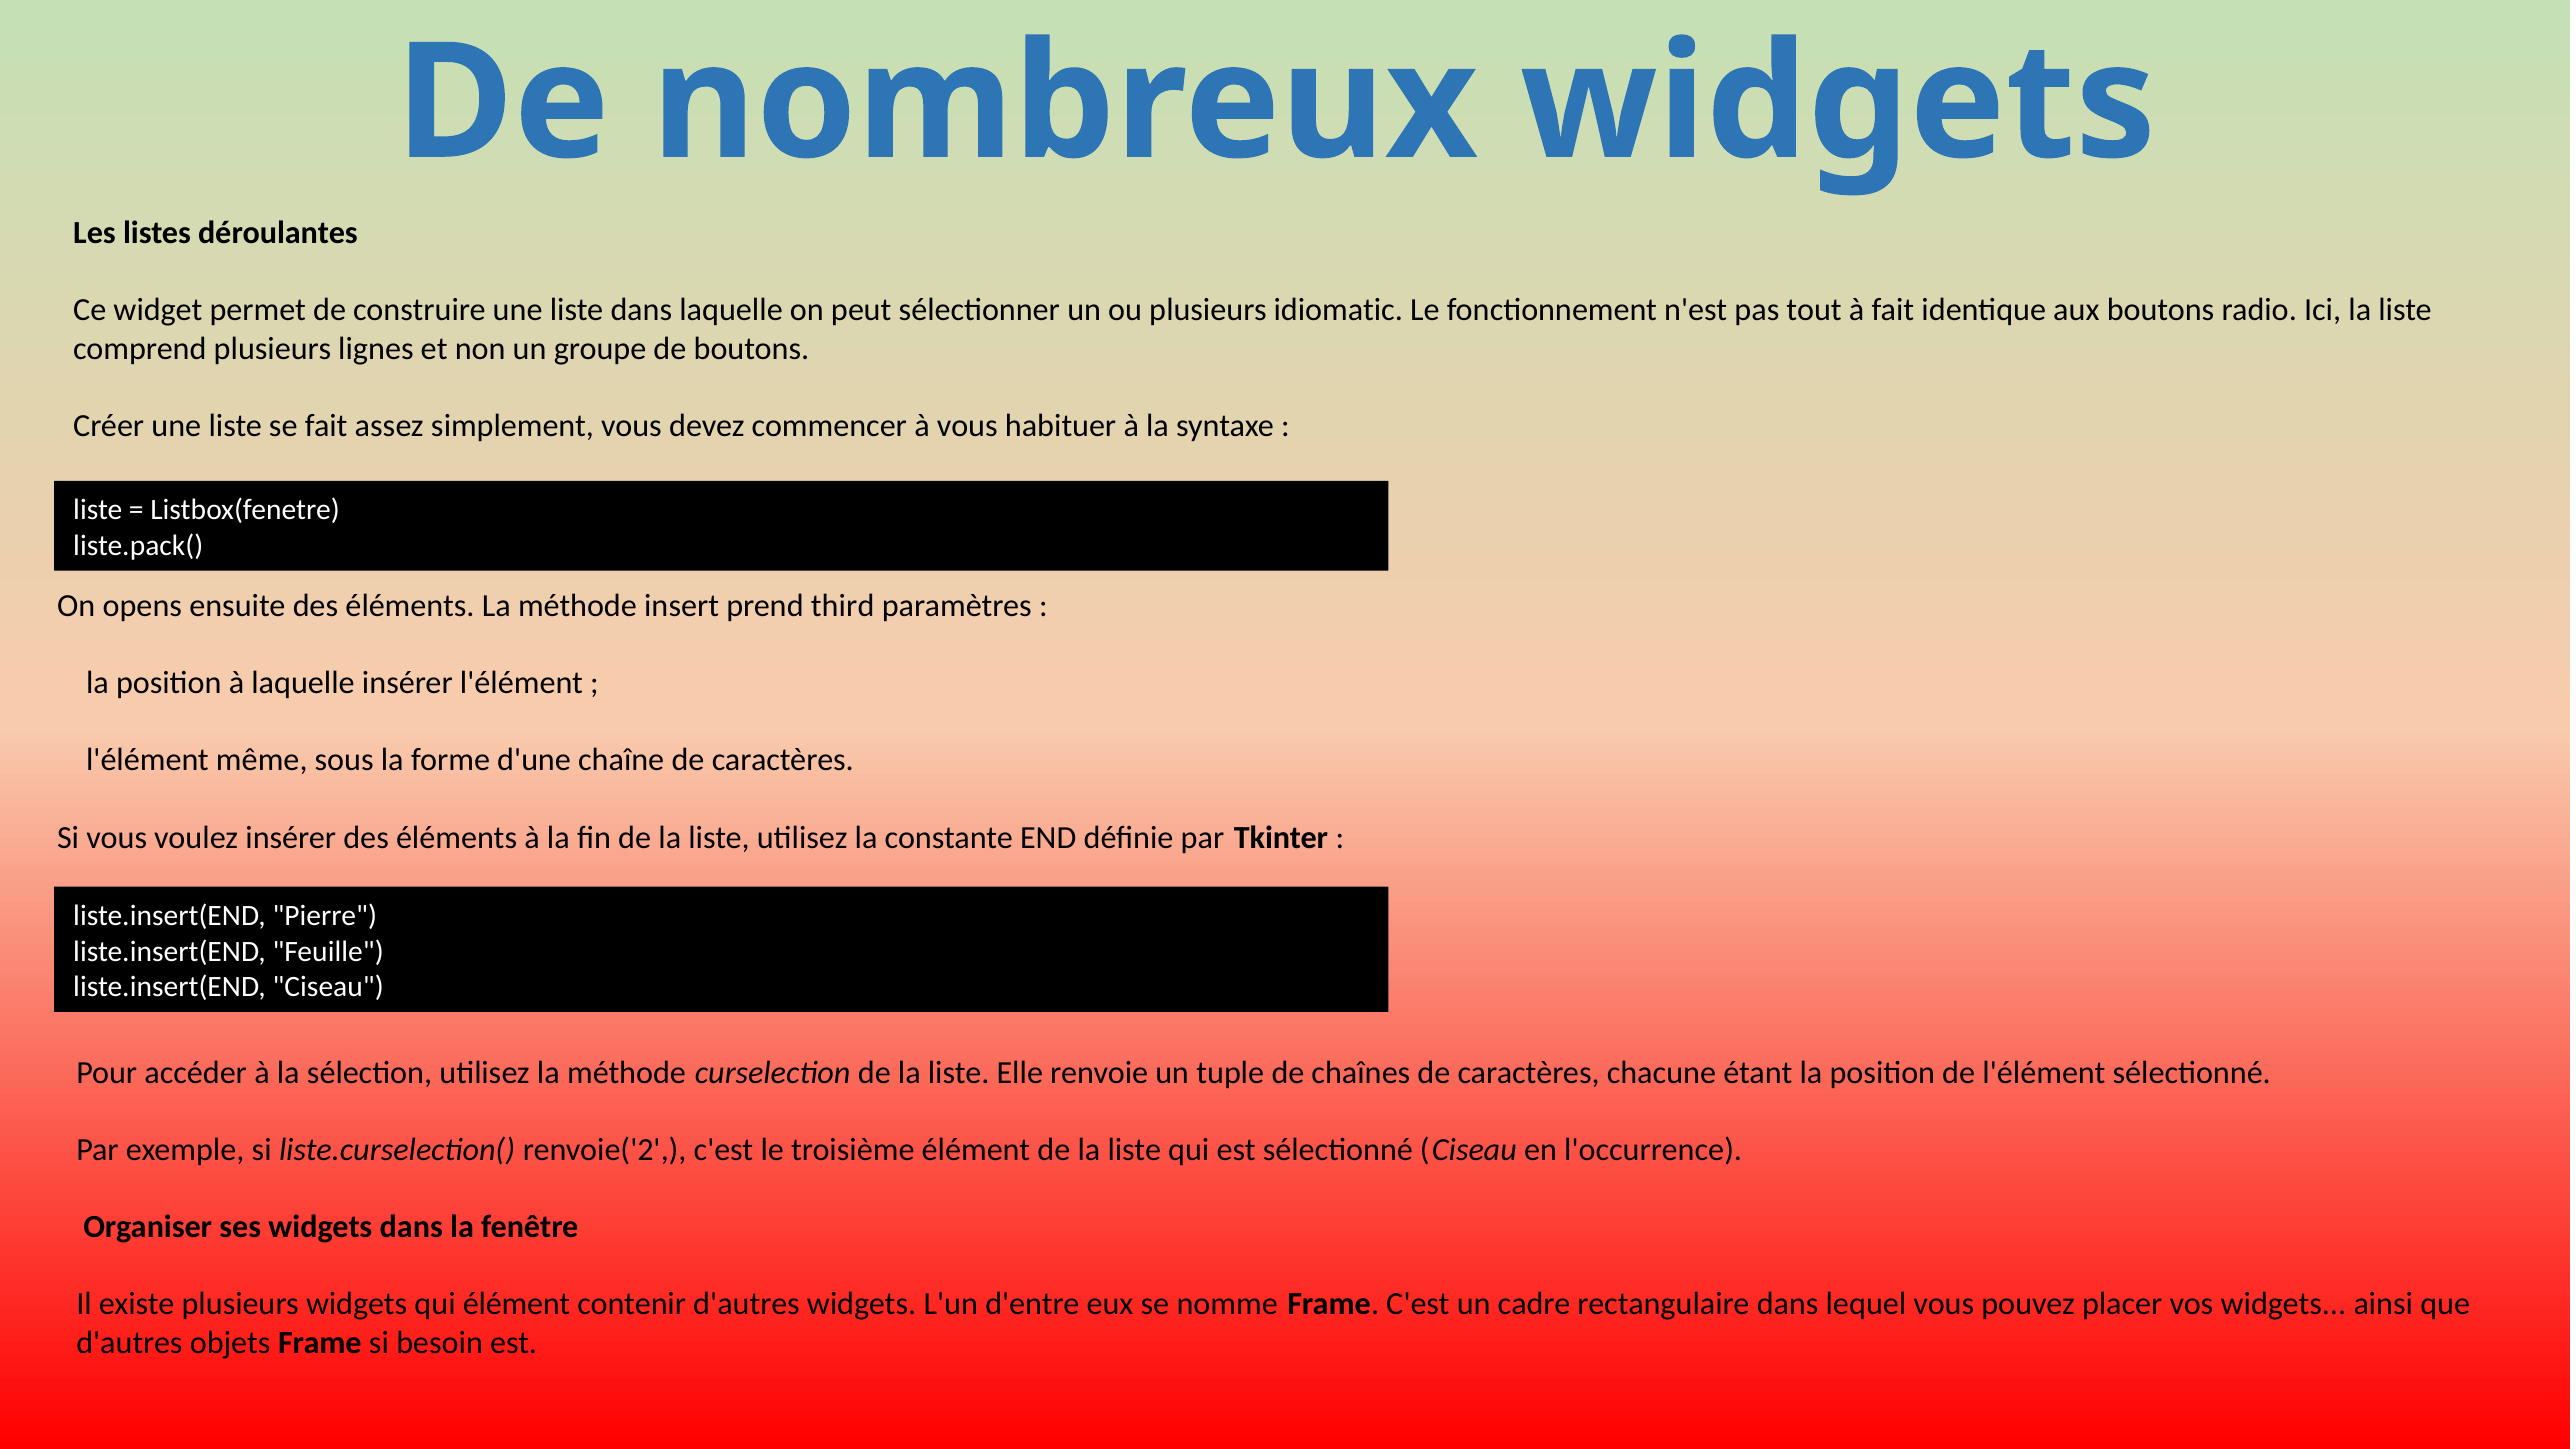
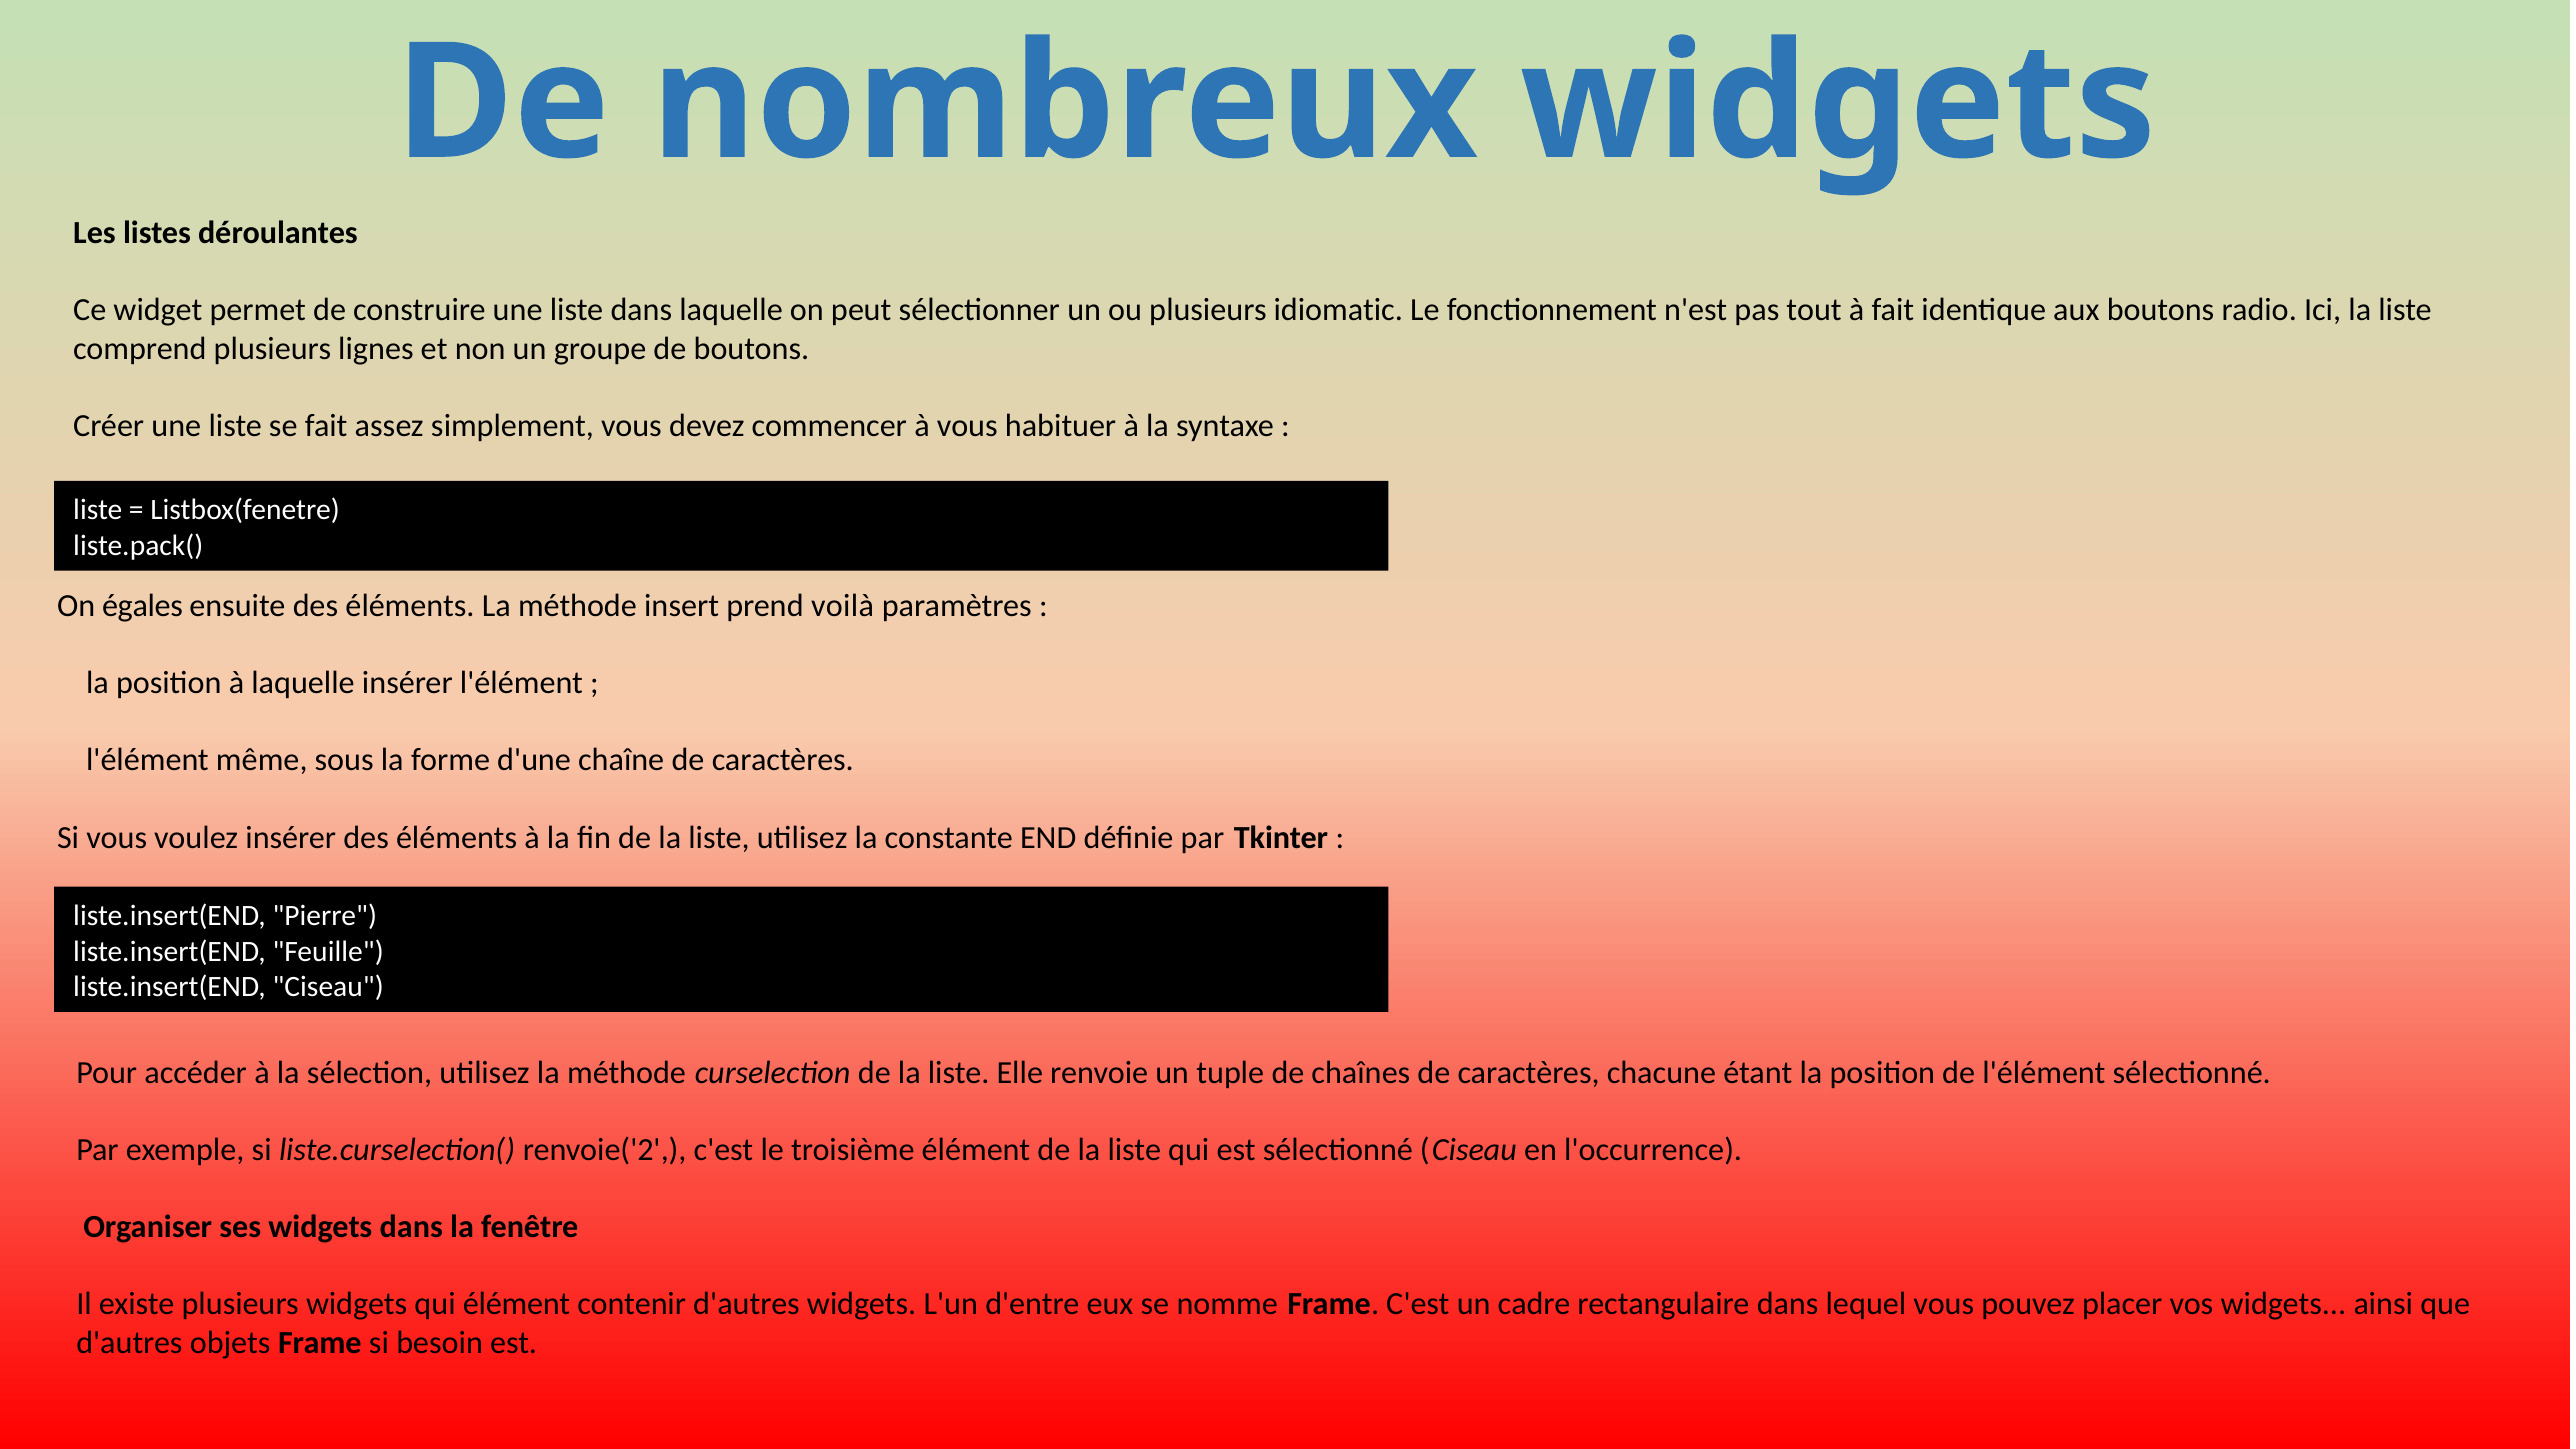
opens: opens -> égales (142, 606)
third: third -> voilà (843, 606)
